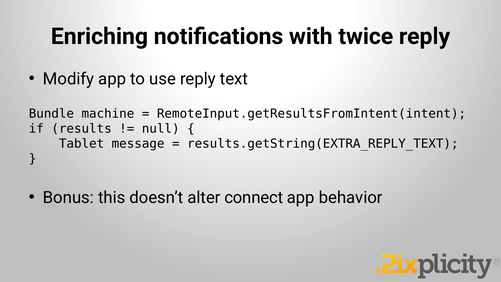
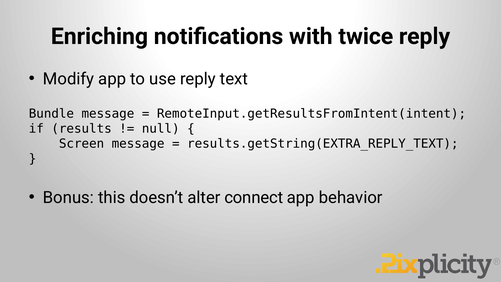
Bundle machine: machine -> message (108, 114)
Tablet: Tablet -> Screen (82, 144)
